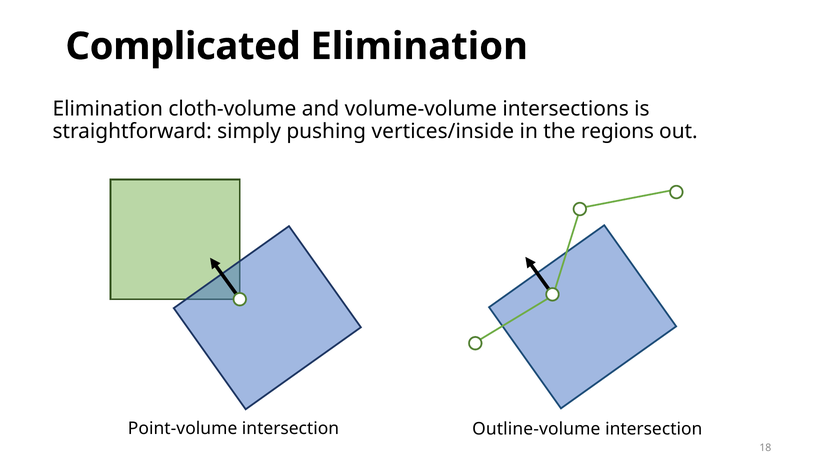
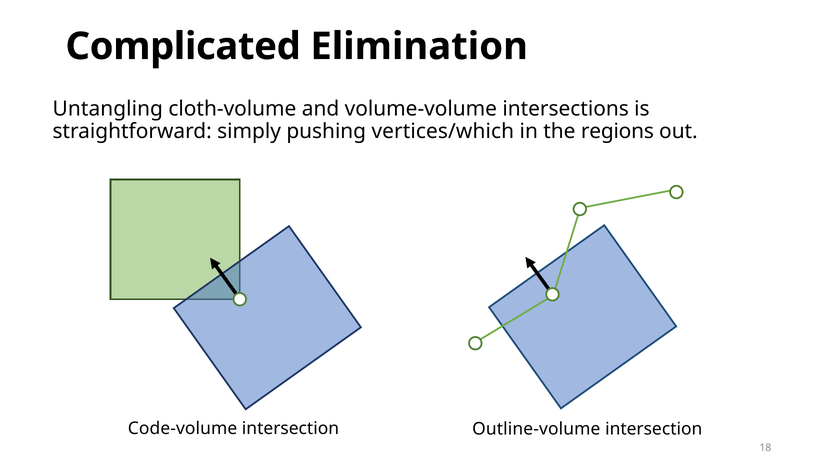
Elimination: Elimination -> Untangling (108, 109)
vertices/inside: vertices/inside -> vertices/which (443, 131)
Point-volume: Point-volume -> Code-volume (183, 428)
